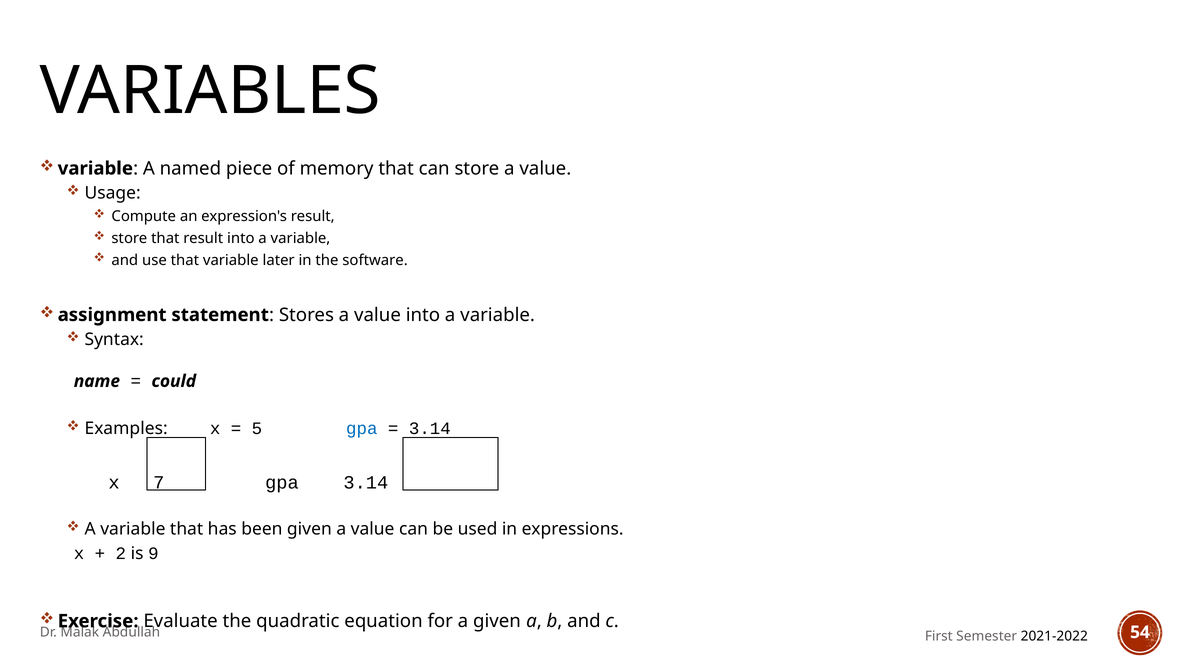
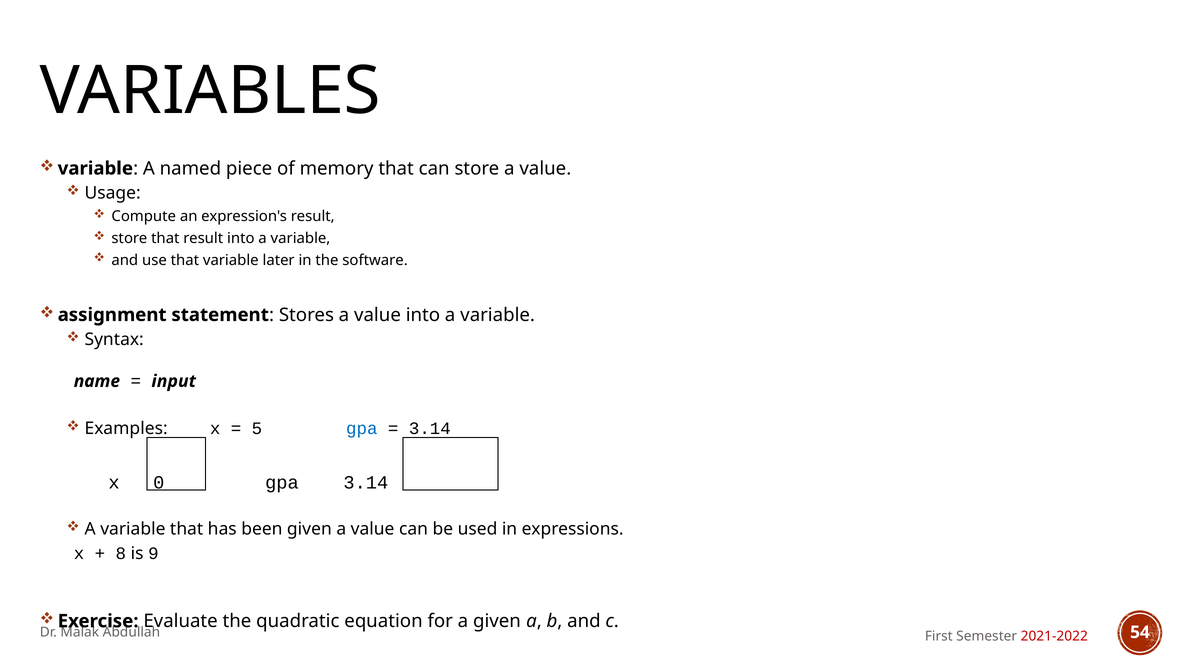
could: could -> input (174, 381)
7: 7 -> 0 (159, 483)
2: 2 -> 8 (121, 554)
2021-2022 colour: black -> red (1054, 637)
